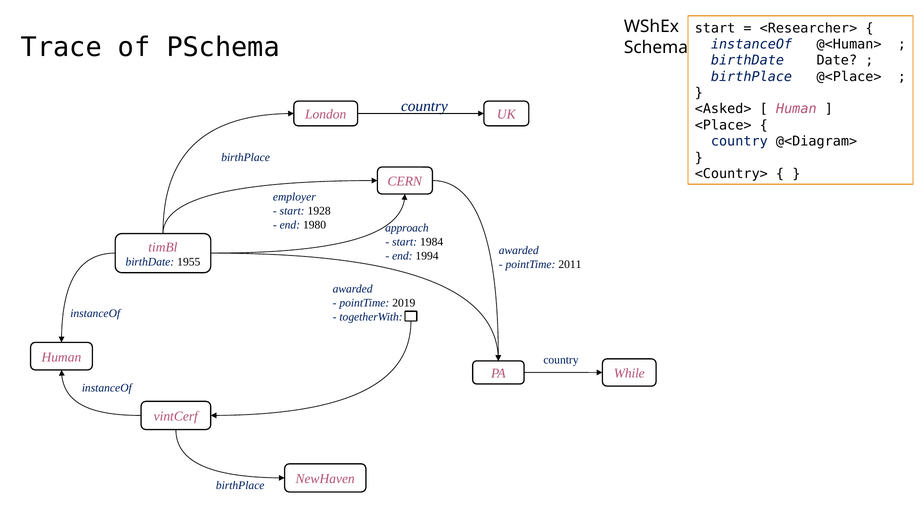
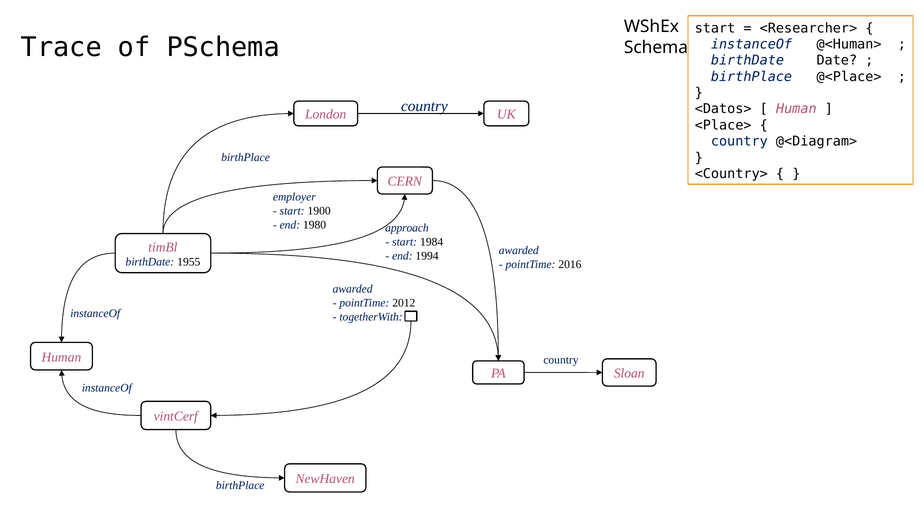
<Asked>: <Asked> -> <Datos> (723, 109)
1928: 1928 -> 1900 (319, 211)
2011: 2011 -> 2016 (570, 264)
2019: 2019 -> 2012 (404, 303)
While: While -> Sloan (629, 373)
